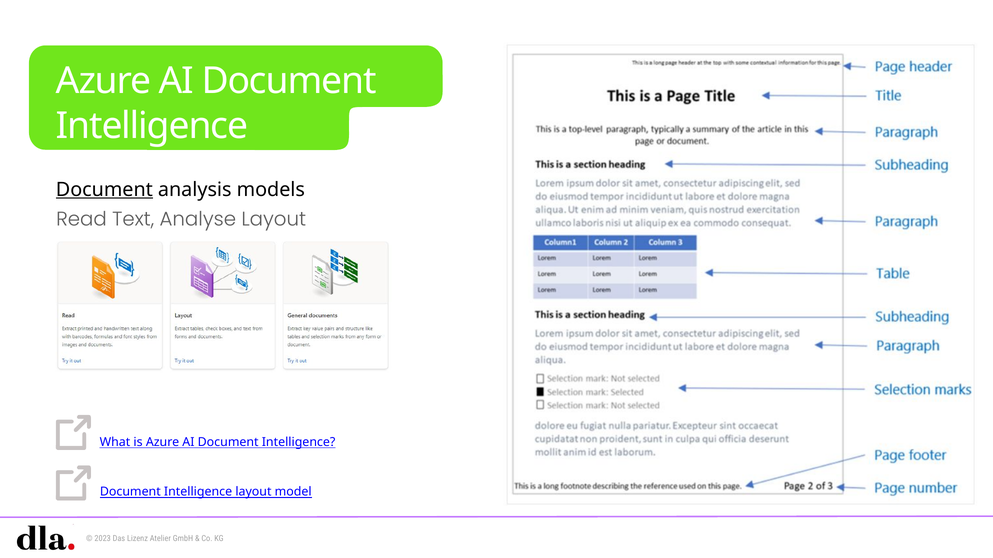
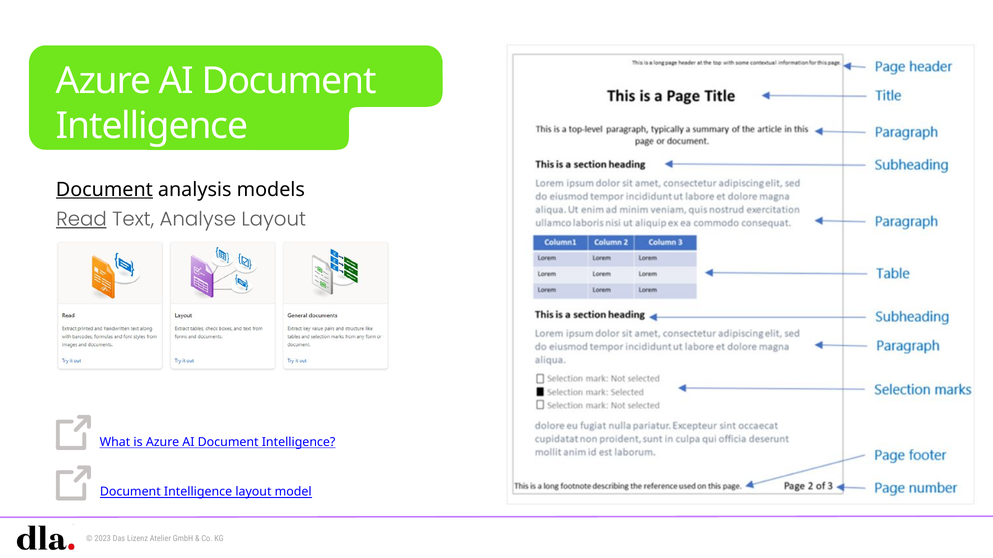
Read underline: none -> present (81, 220)
